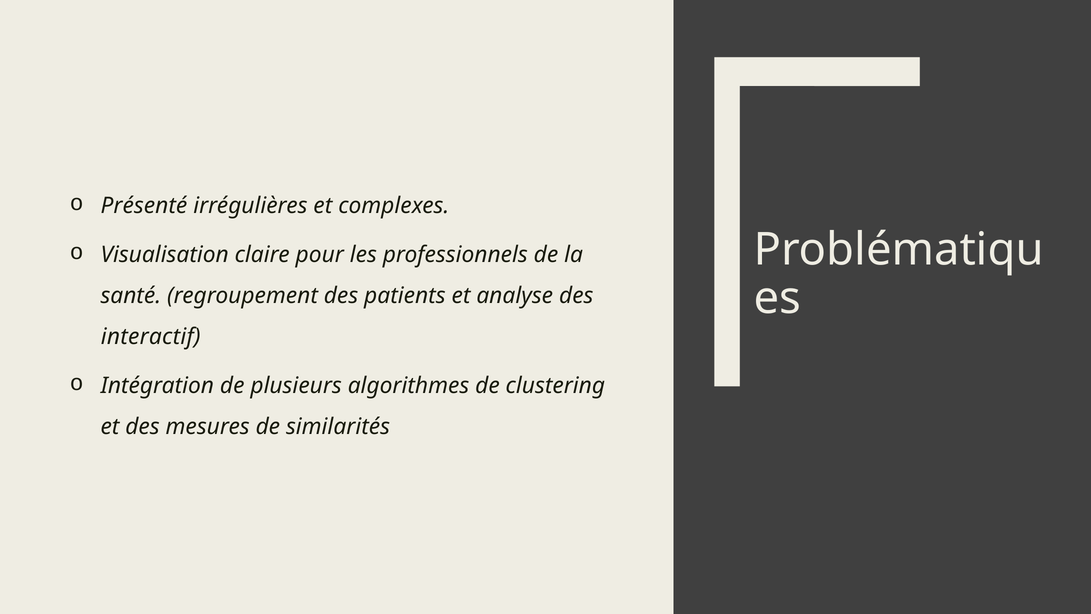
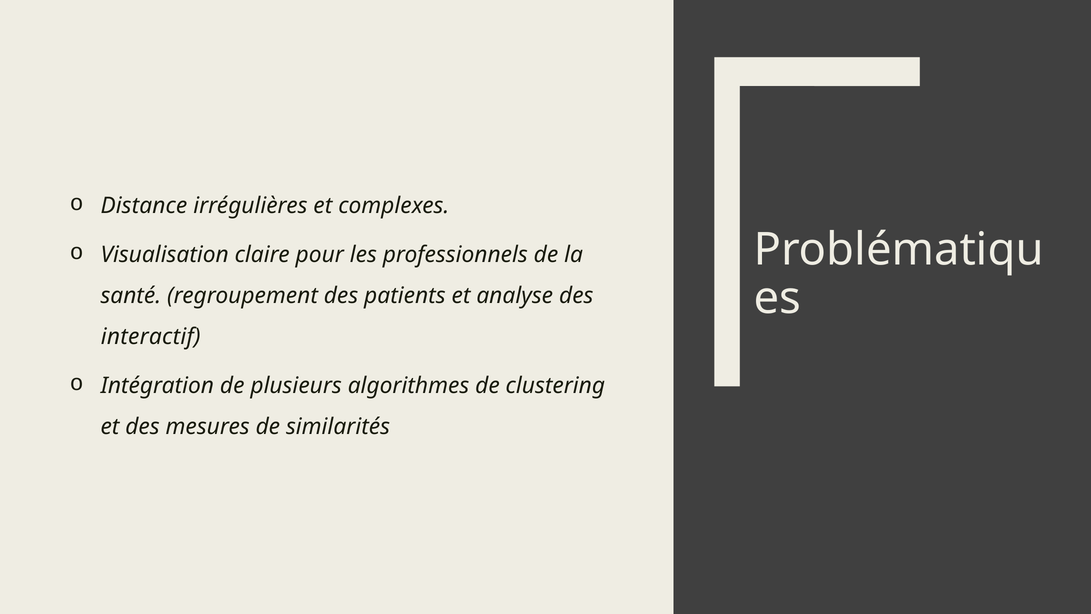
Présenté: Présenté -> Distance (144, 206)
